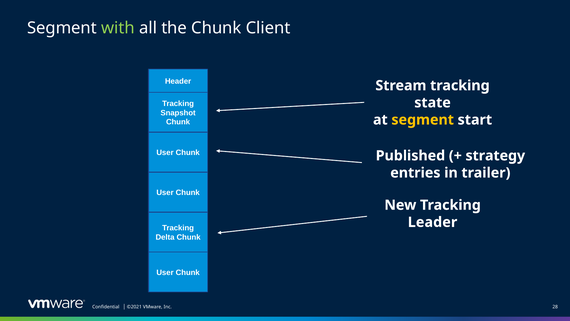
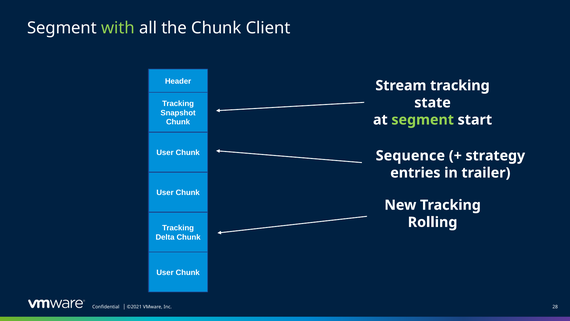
segment colour: yellow -> light green (423, 120)
Published: Published -> Sequence (410, 156)
Leader: Leader -> Rolling (433, 222)
